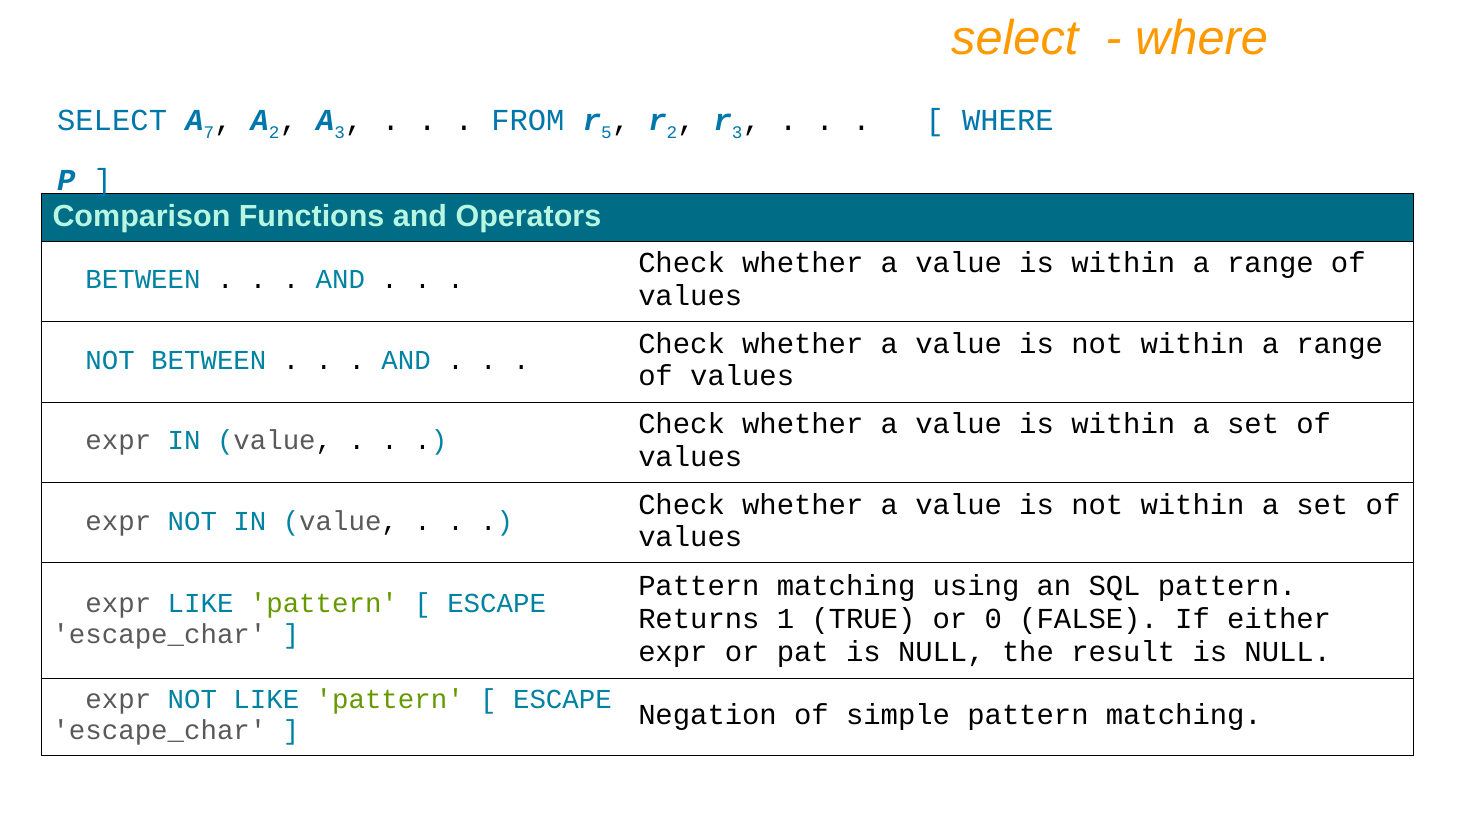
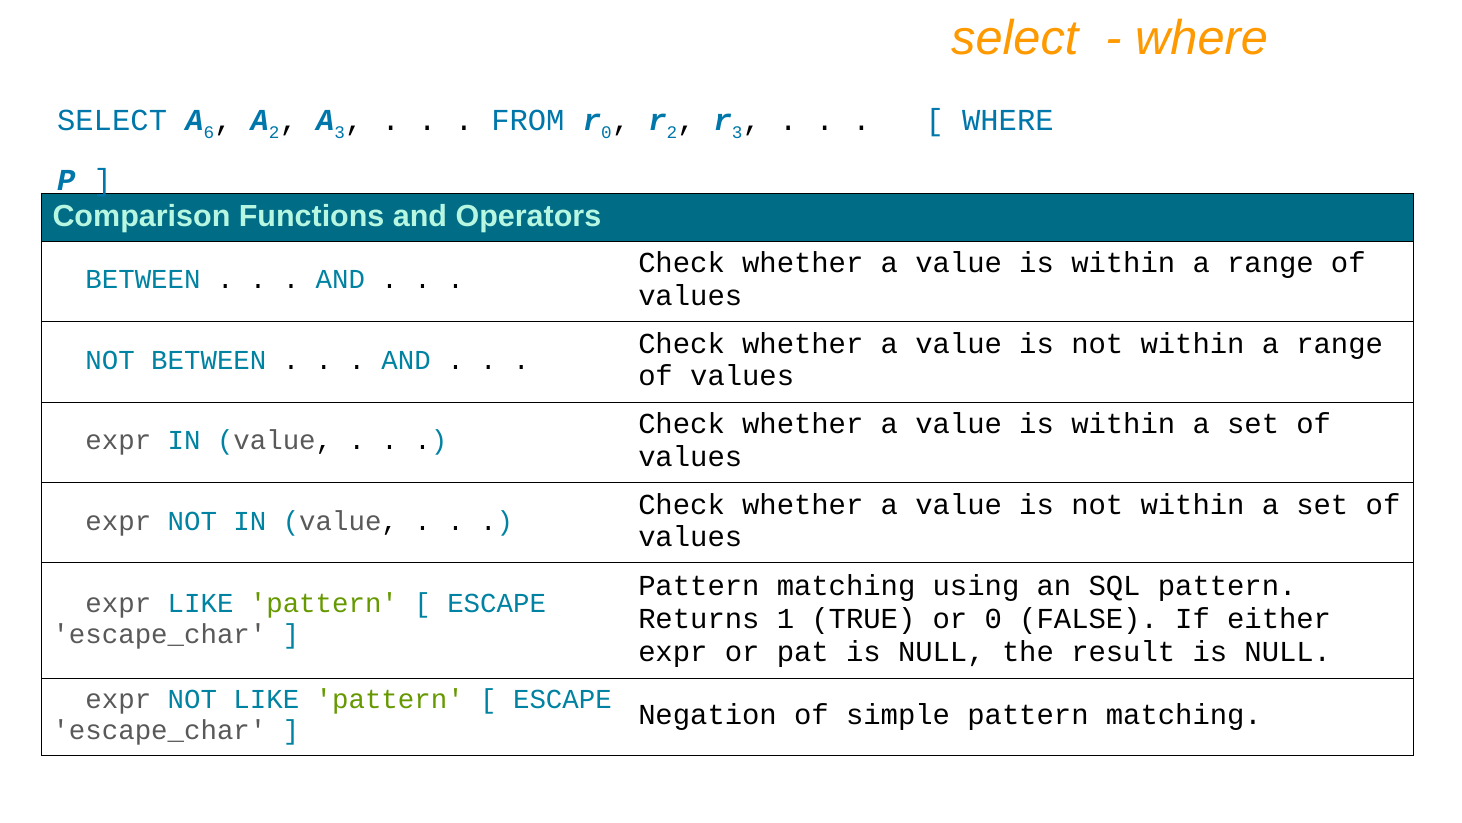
7: 7 -> 6 (209, 133)
5: 5 -> 0 (606, 133)
